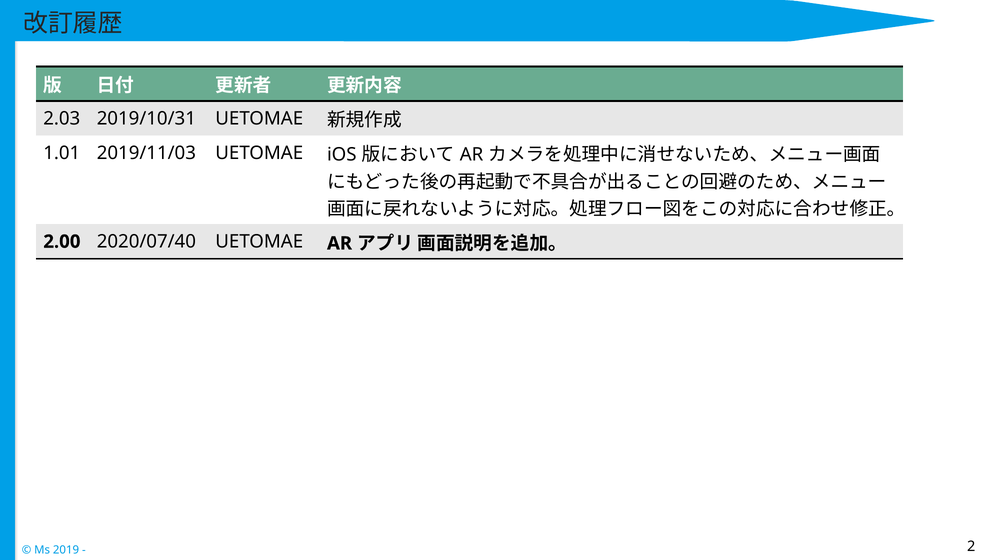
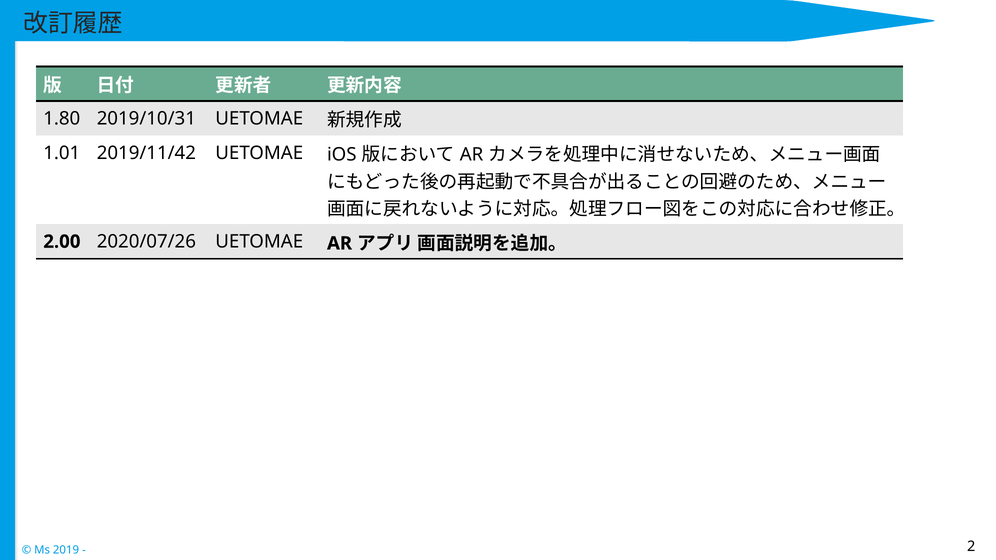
2.03: 2.03 -> 1.80 (62, 119)
2019/11/03: 2019/11/03 -> 2019/11/42 (146, 153)
2020/07/40: 2020/07/40 -> 2020/07/26 (146, 242)
